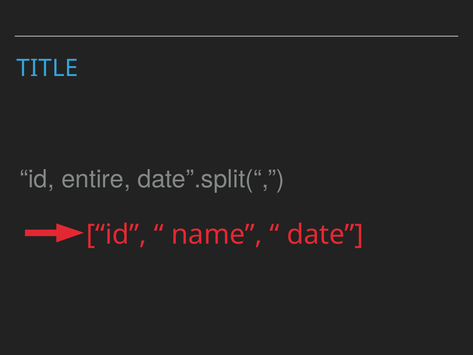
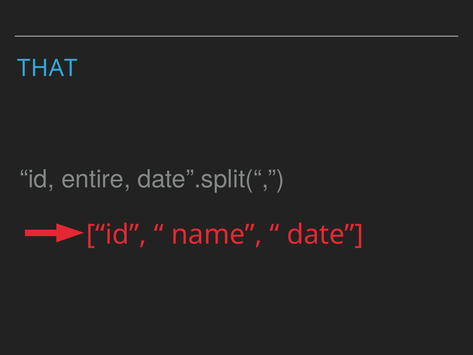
TITLE: TITLE -> THAT (47, 68)
